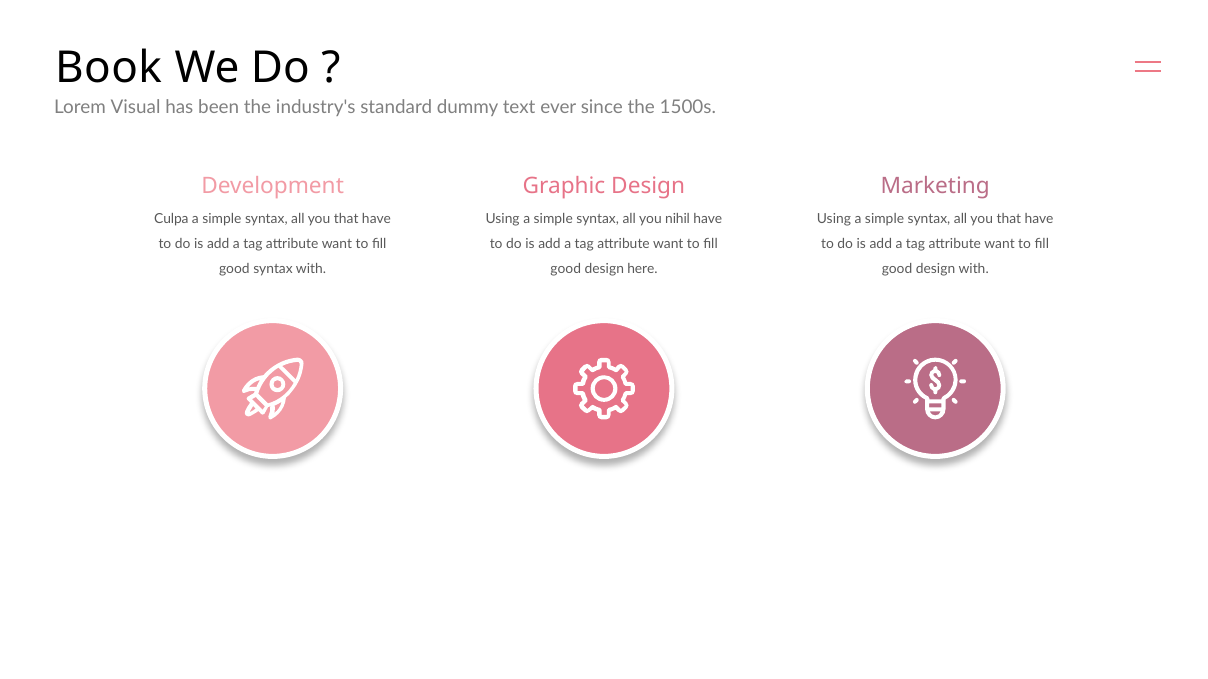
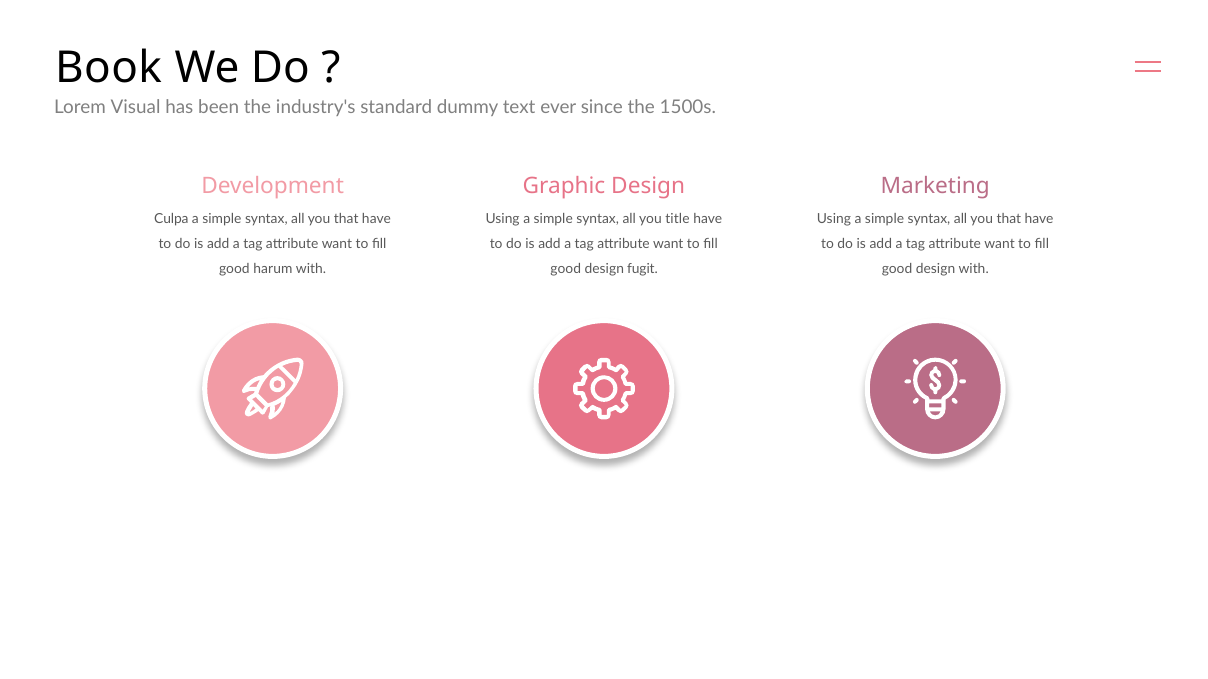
nihil: nihil -> title (677, 219)
good syntax: syntax -> harum (273, 269)
here: here -> fugit (642, 269)
